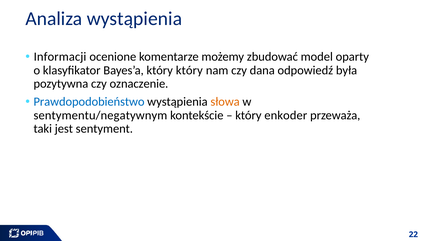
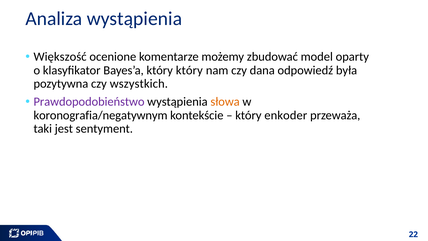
Informacji: Informacji -> Większość (60, 57)
oznaczenie: oznaczenie -> wszystkich (139, 84)
Prawdopodobieństwo colour: blue -> purple (89, 102)
sentymentu/negatywnym: sentymentu/negatywnym -> koronografia/negatywnym (101, 115)
